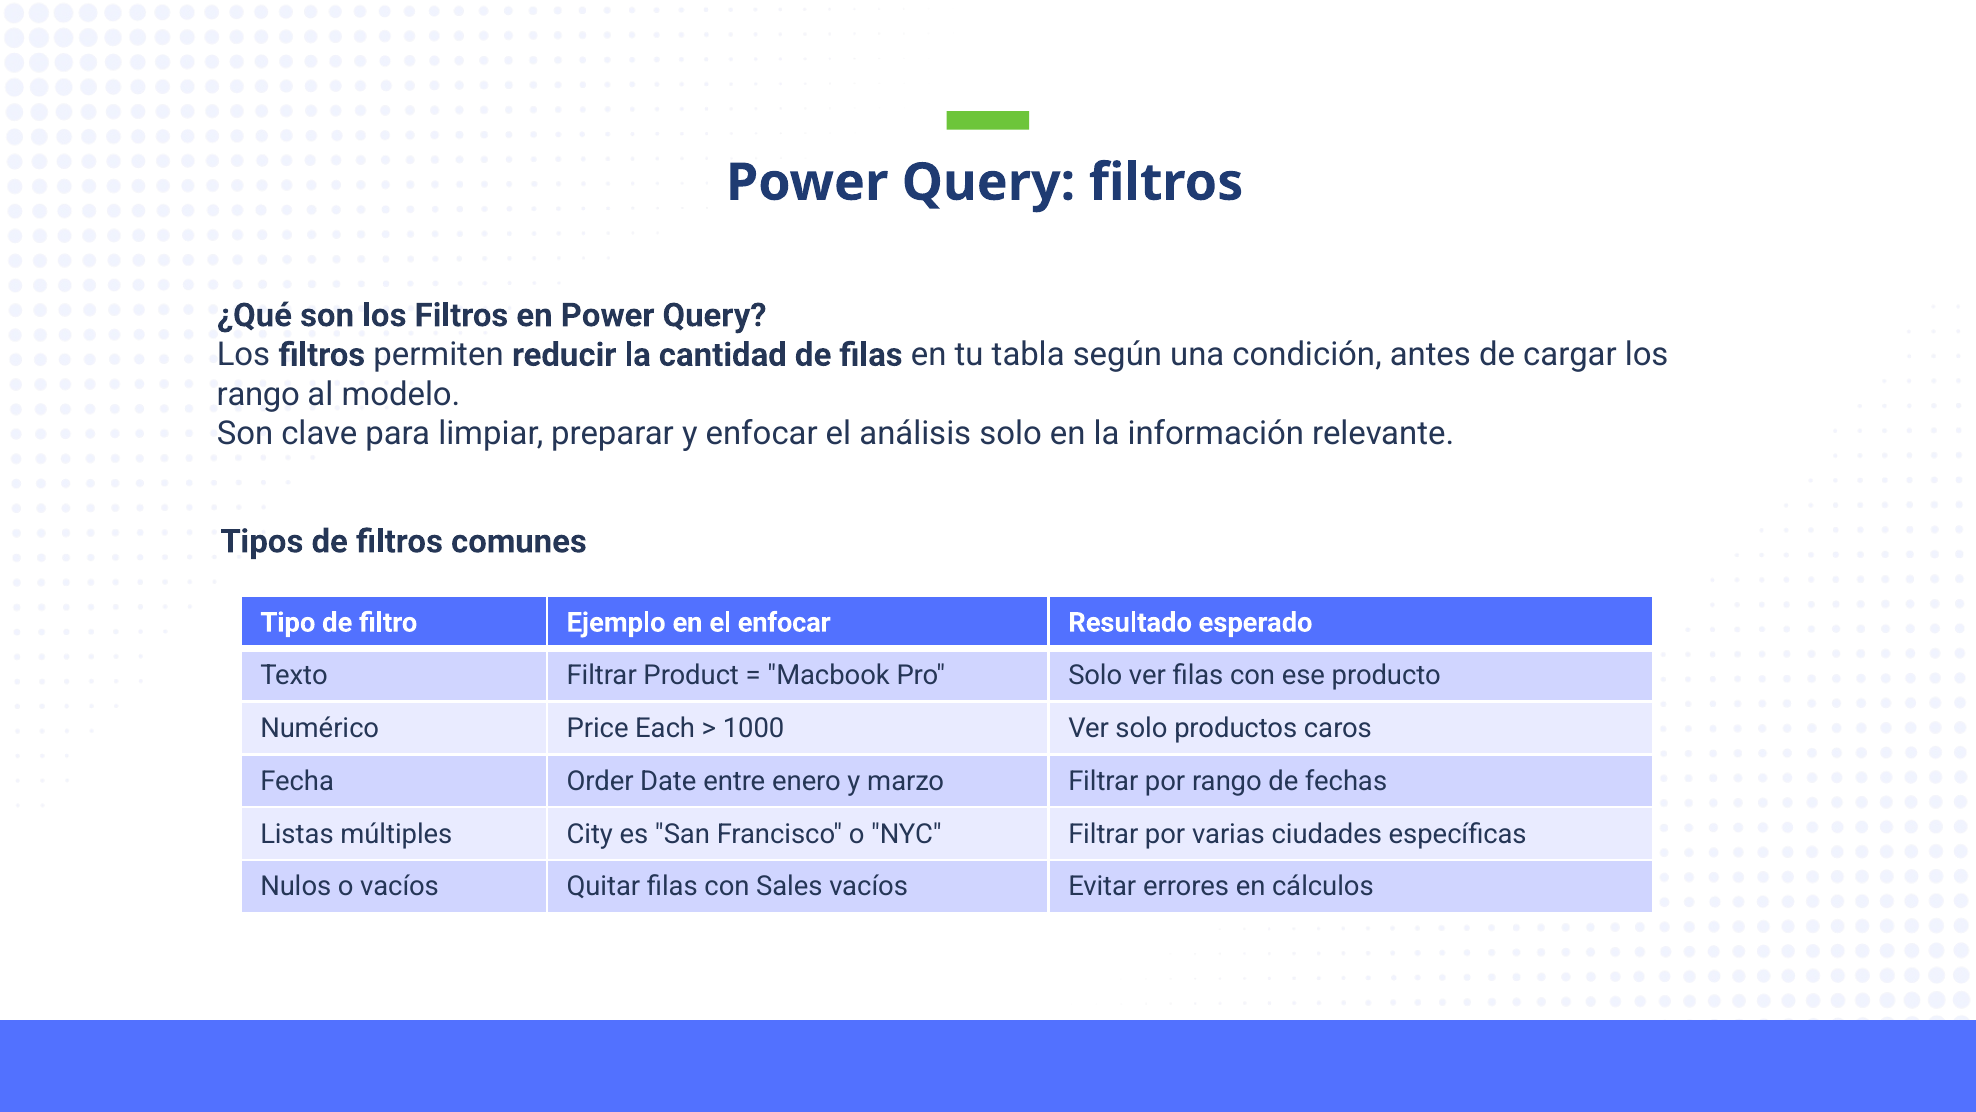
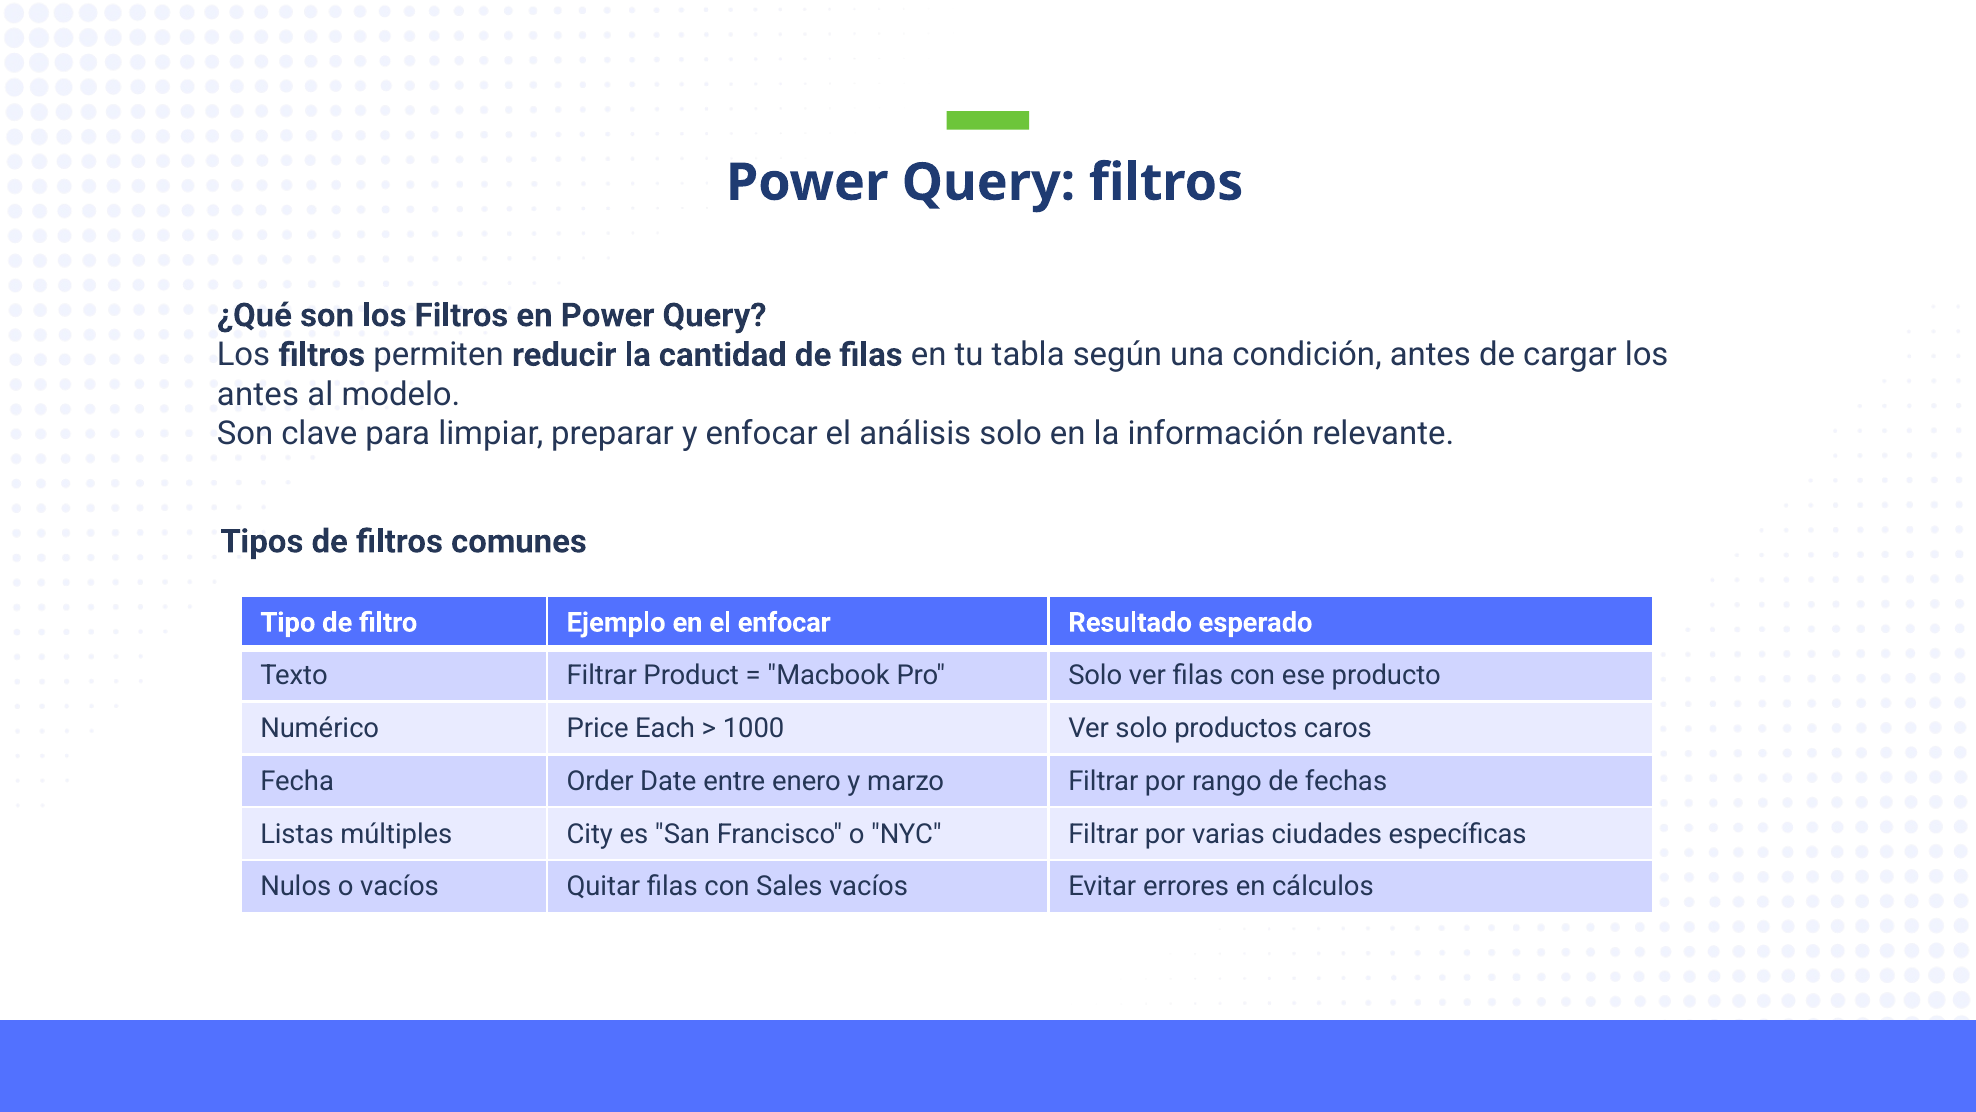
rango: rango -> antes (258, 394)
